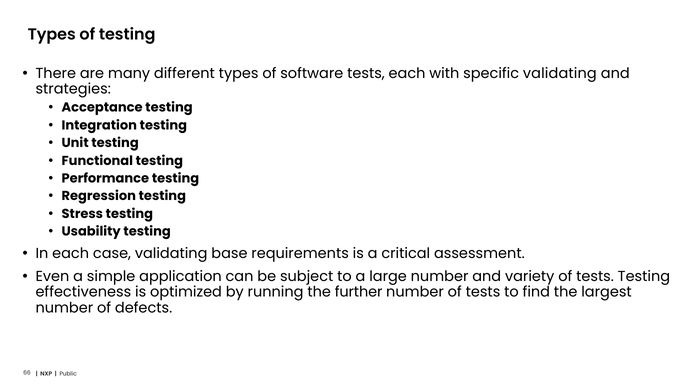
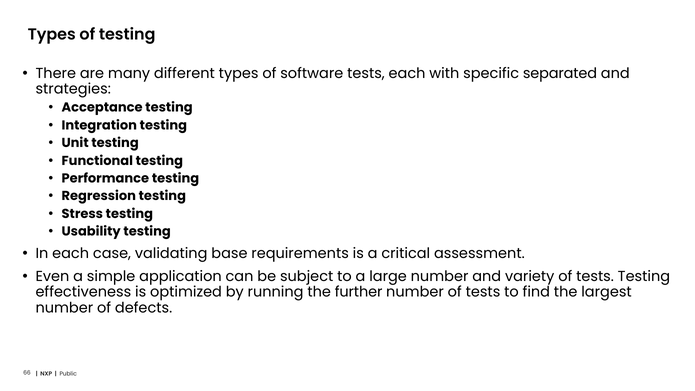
specific validating: validating -> separated (560, 74)
